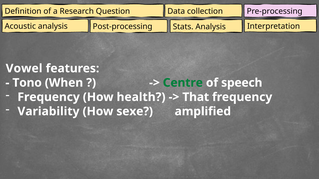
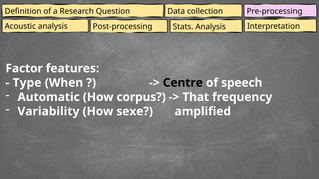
Vowel: Vowel -> Factor (24, 69)
Tono: Tono -> Type (27, 83)
Centre colour: green -> black (183, 83)
Frequency: Frequency -> Automatic (49, 97)
health: health -> corpus (141, 97)
